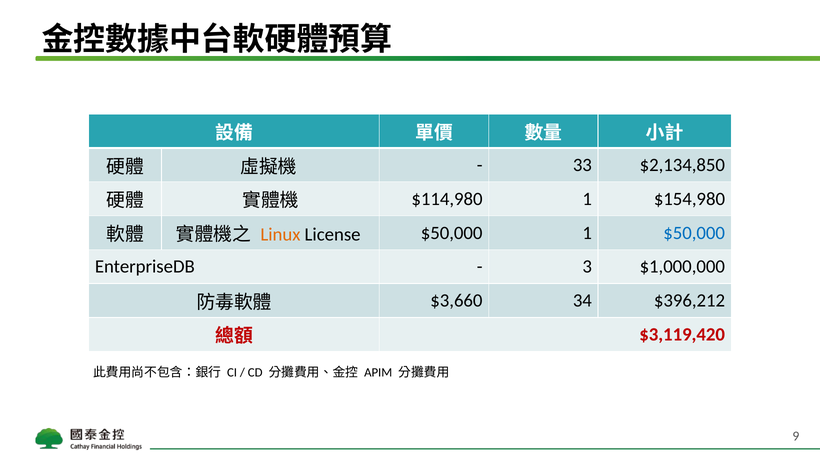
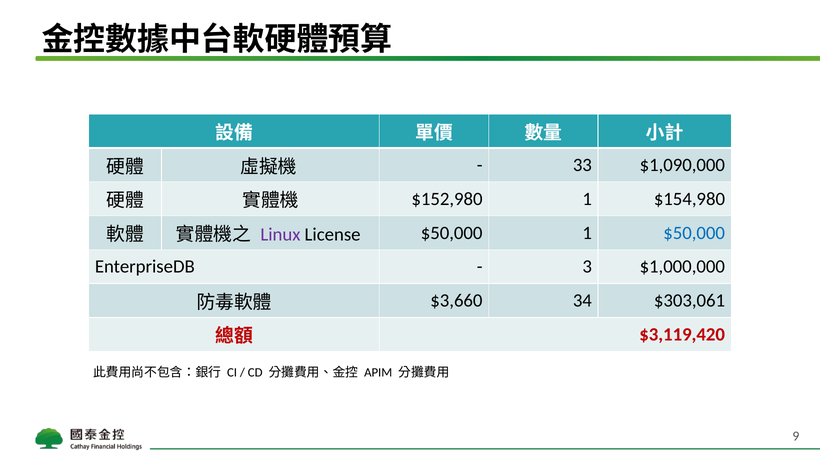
$2,134,850: $2,134,850 -> $1,090,000 (682, 165)
$114,980: $114,980 -> $152,980 (447, 199)
Linux colour: orange -> purple (280, 235)
$396,212: $396,212 -> $303,061 (689, 301)
